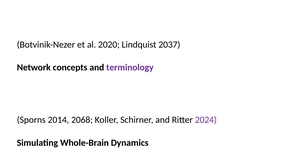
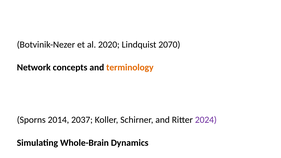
2037: 2037 -> 2070 (169, 45)
terminology colour: purple -> orange (130, 68)
2068: 2068 -> 2037 (82, 120)
